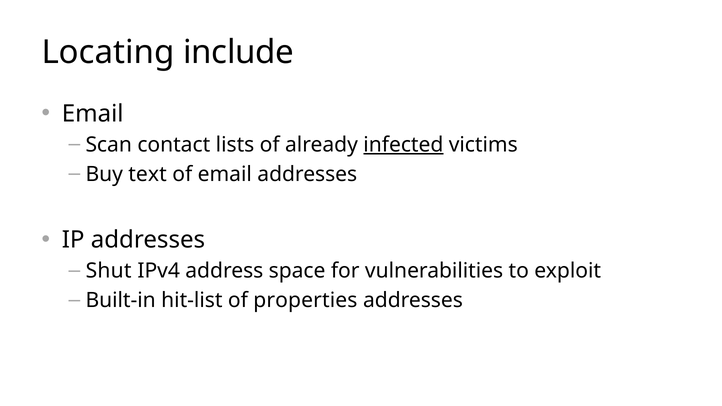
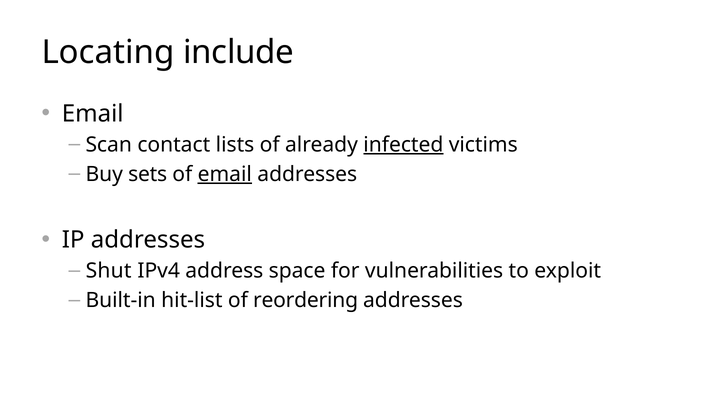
text: text -> sets (148, 174)
email underline: none -> present (225, 174)
properties: properties -> reordering (306, 301)
